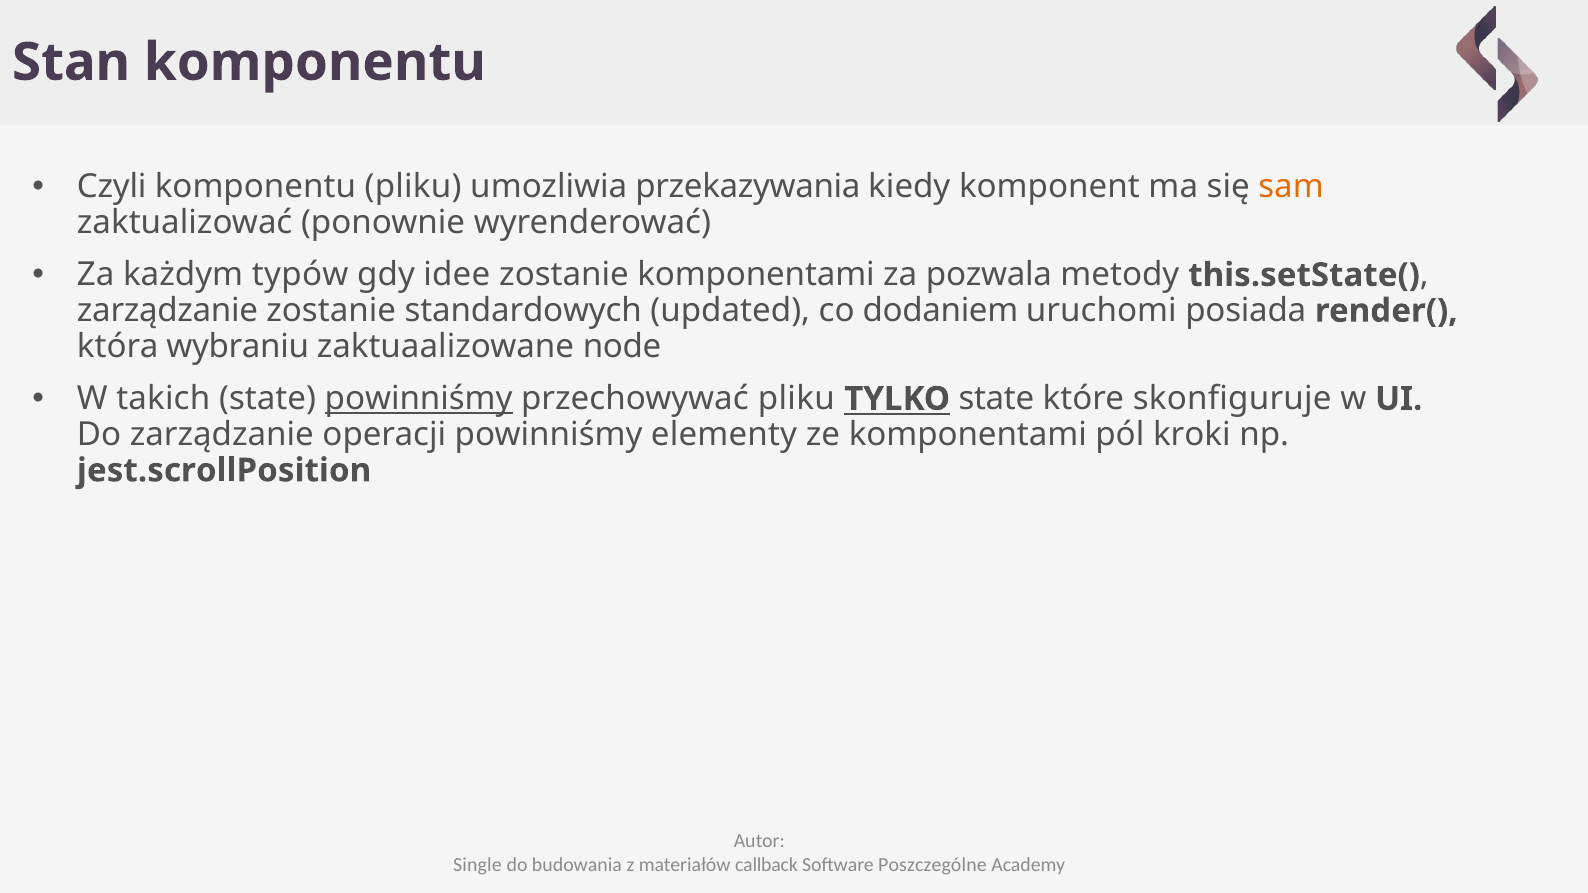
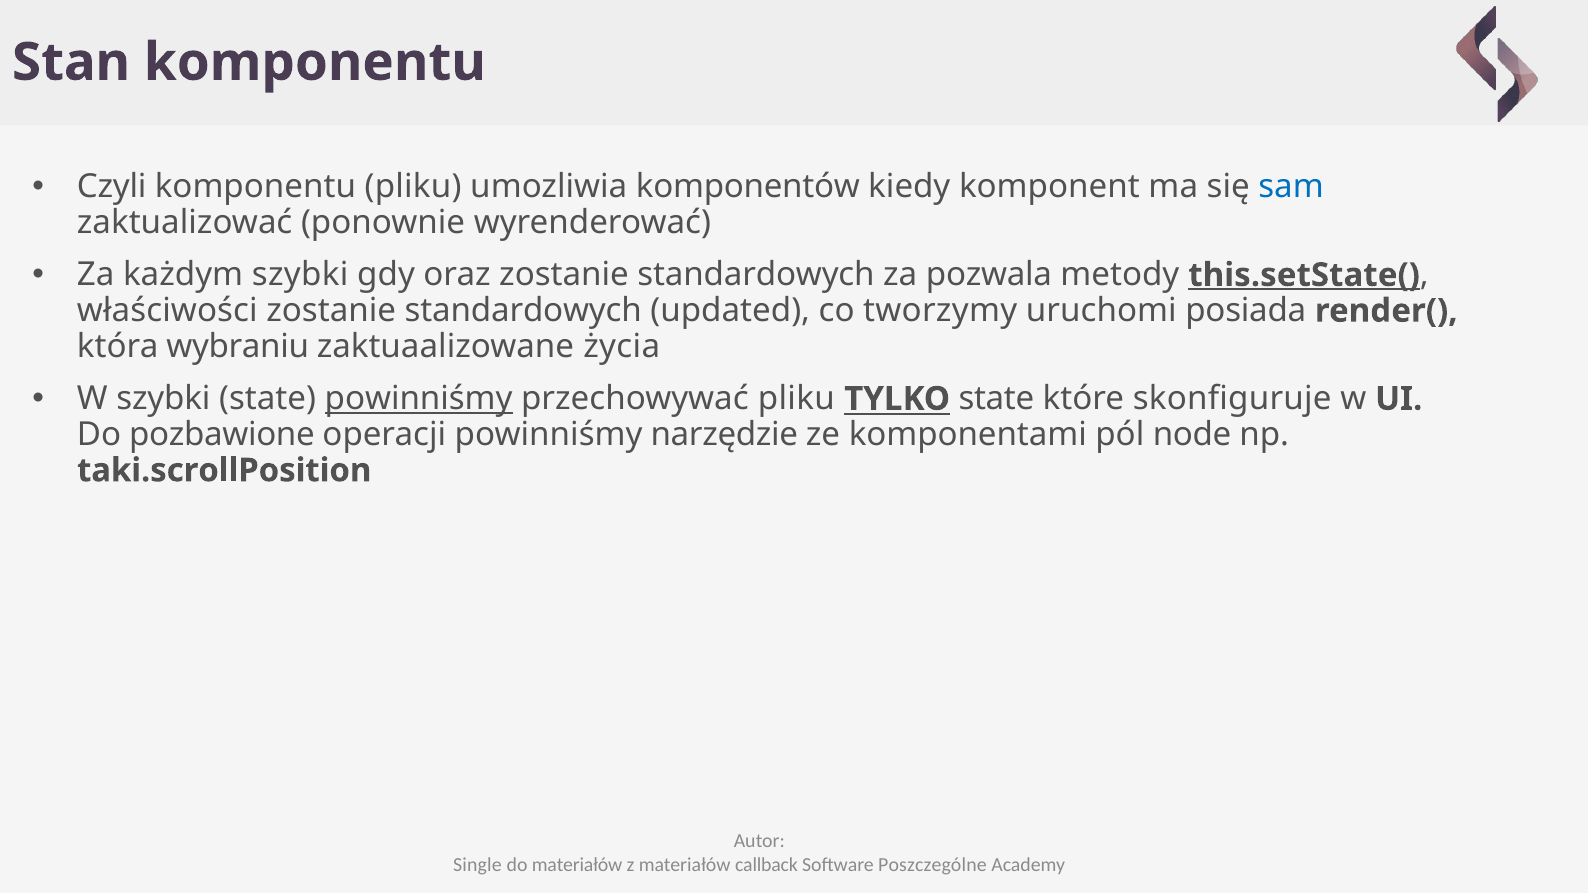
przekazywania: przekazywania -> komponentów (748, 187)
sam colour: orange -> blue (1291, 187)
każdym typów: typów -> szybki (300, 275)
idee: idee -> oraz (457, 275)
komponentami: komponentami -> standardowych (756, 275)
this.setState( underline: none -> present (1304, 275)
zarządzanie: zarządzanie -> właściwości (167, 311)
dodaniem: dodaniem -> tworzymy (940, 311)
node: node -> życia (622, 347)
W takich: takich -> szybki (163, 399)
Do zarządzanie: zarządzanie -> pozbawione (222, 435)
elementy: elementy -> narzędzie (724, 435)
kroki: kroki -> node (1192, 435)
jest.scrollPosition: jest.scrollPosition -> taki.scrollPosition (224, 471)
do budowania: budowania -> materiałów (577, 865)
